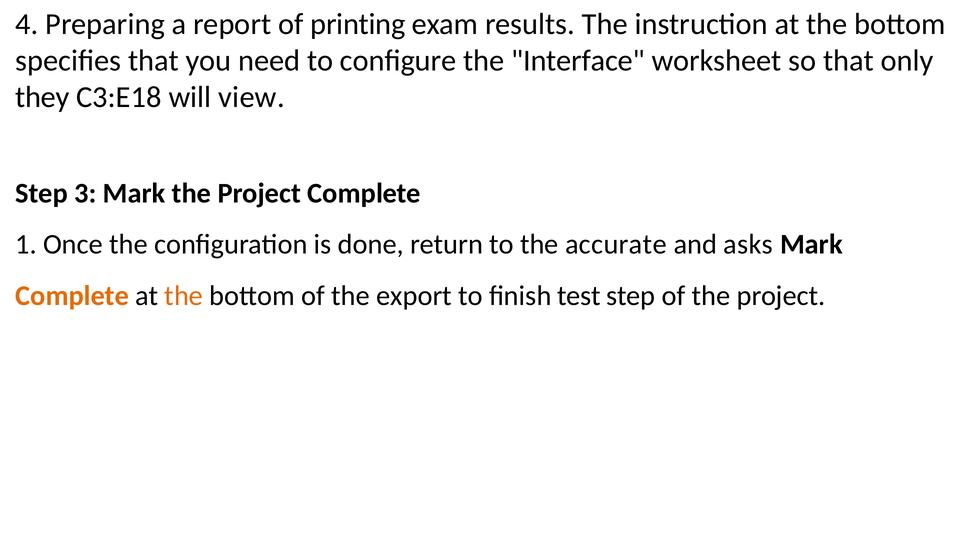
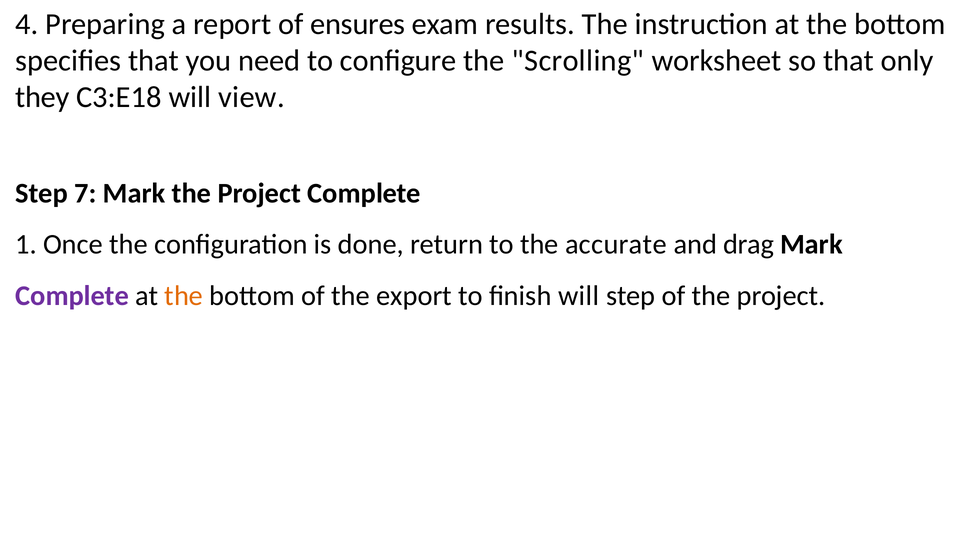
printing: printing -> ensures (358, 24)
Interface: Interface -> Scrolling (578, 61)
3: 3 -> 7 (85, 193)
asks: asks -> drag (749, 244)
Complete colour: orange -> purple (72, 296)
finish test: test -> will (579, 296)
